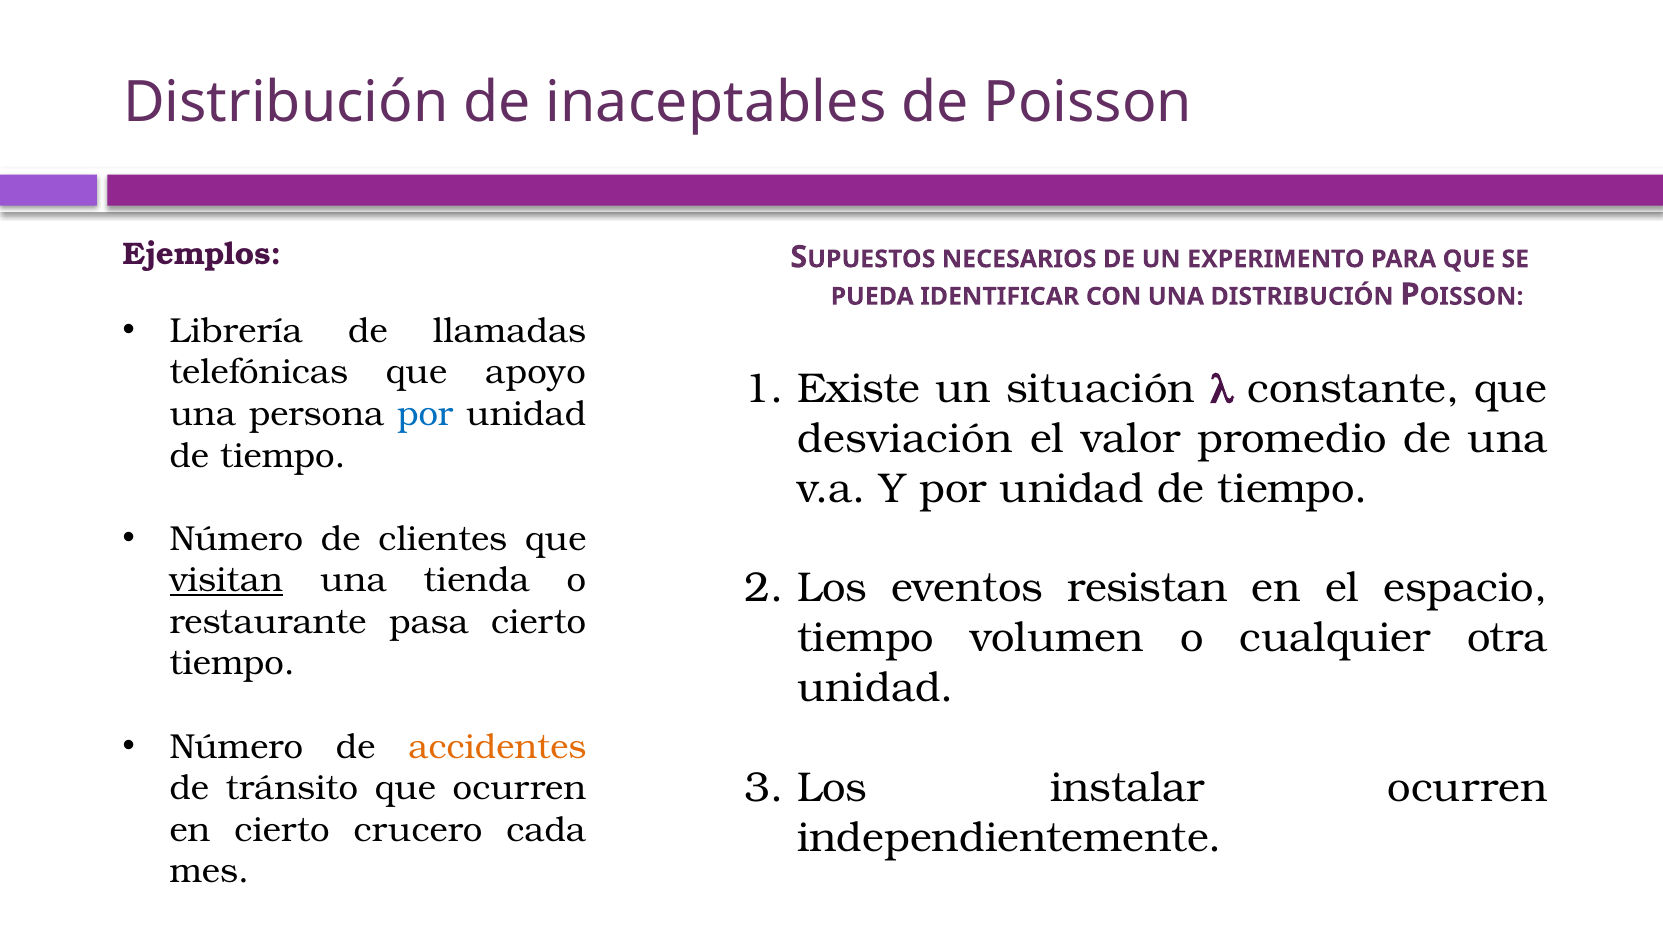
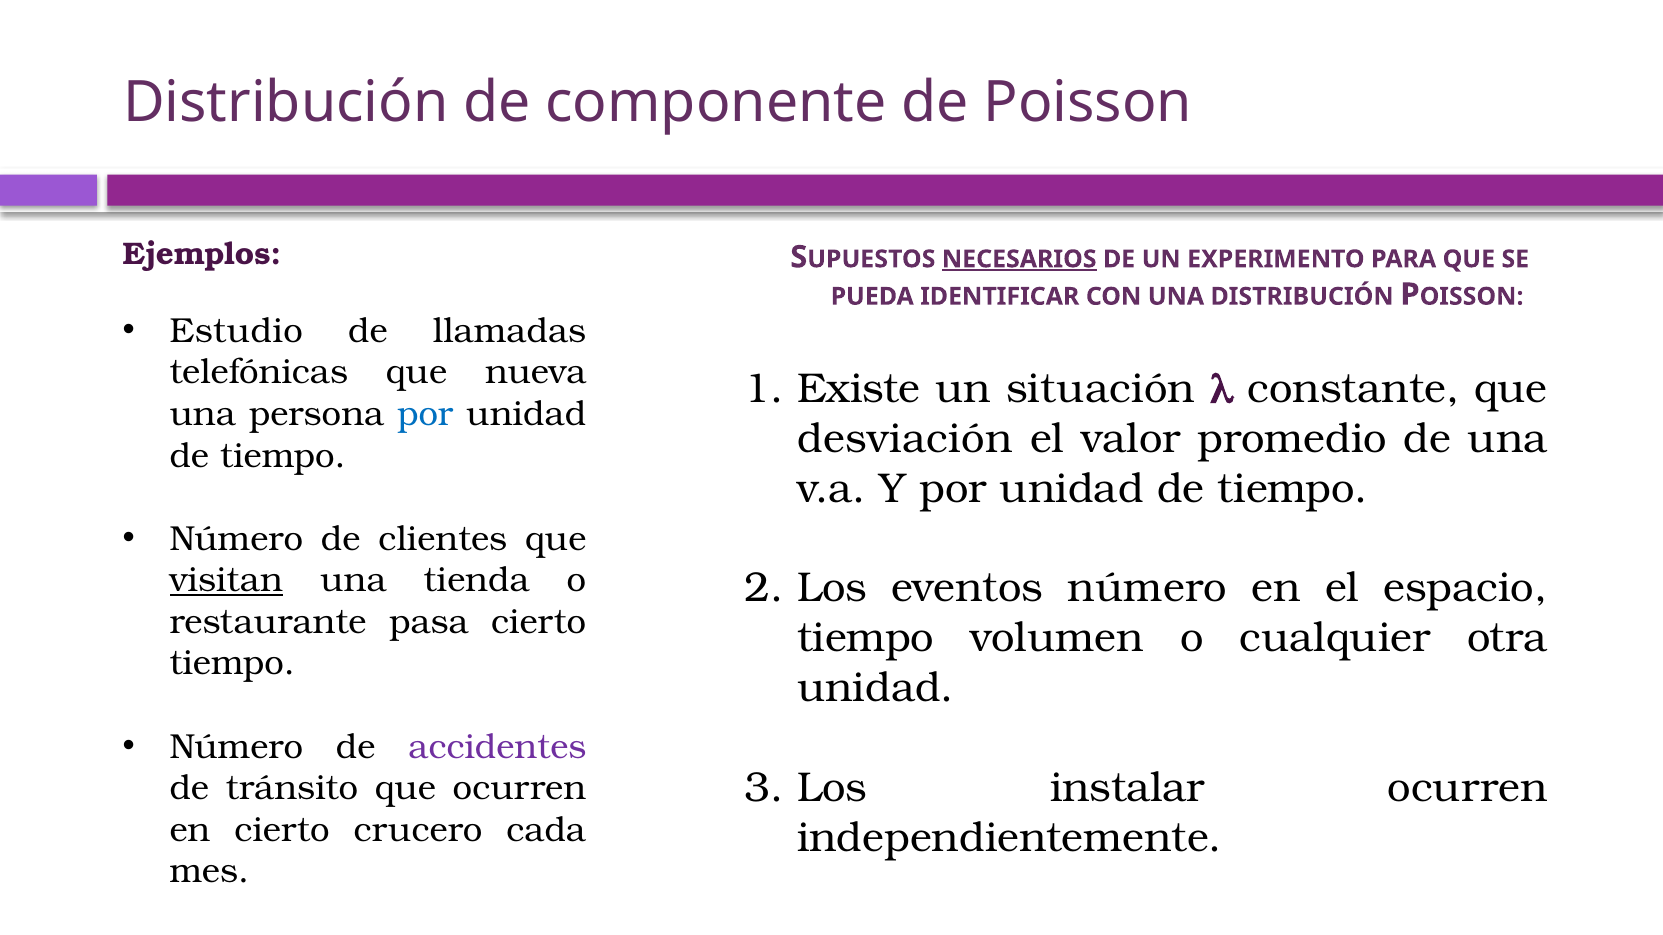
inaceptables: inaceptables -> componente (716, 103)
NECESARIOS underline: none -> present (1019, 259)
Librería: Librería -> Estudio (236, 331)
apoyo: apoyo -> nueva (536, 373)
eventos resistan: resistan -> número (1147, 588)
accidentes colour: orange -> purple (497, 747)
